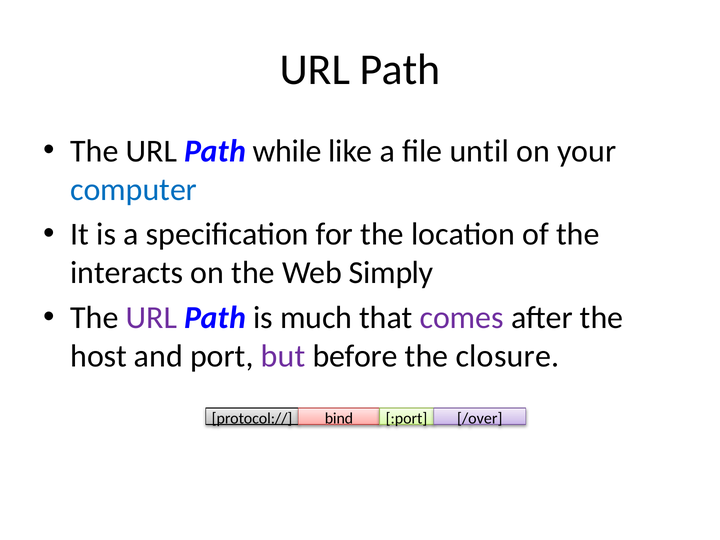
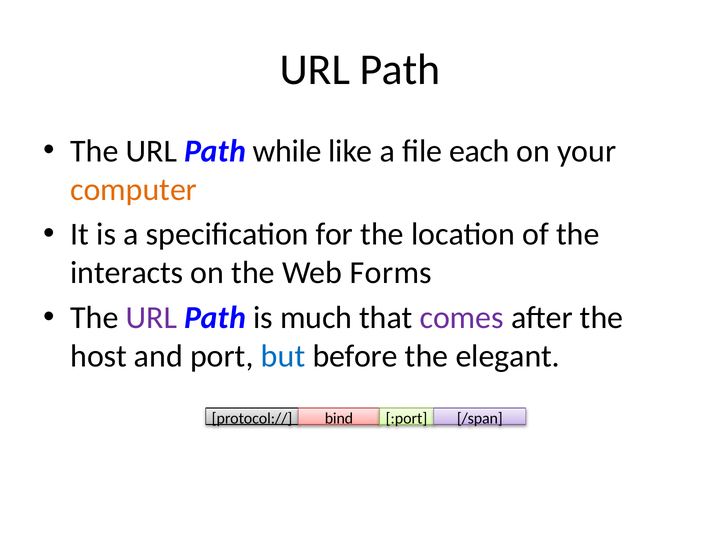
until: until -> each (479, 151)
computer colour: blue -> orange (134, 190)
Simply: Simply -> Forms (391, 273)
but colour: purple -> blue (283, 356)
closure: closure -> elegant (508, 356)
/over: /over -> /span (480, 418)
